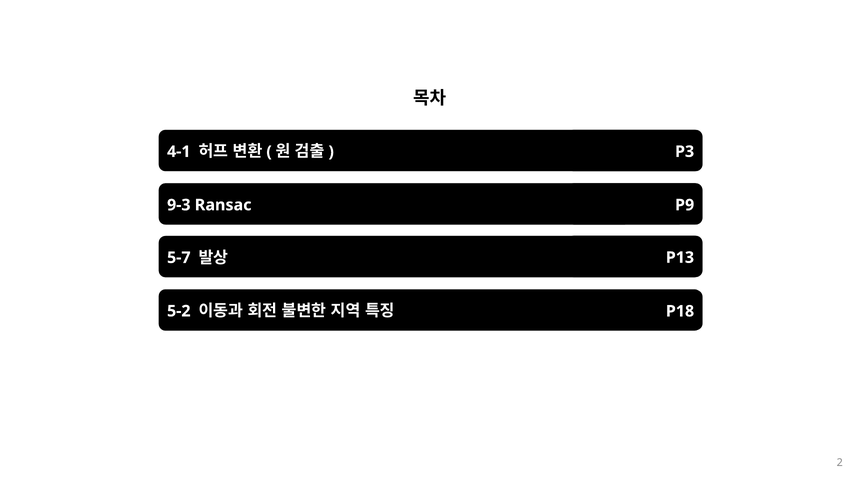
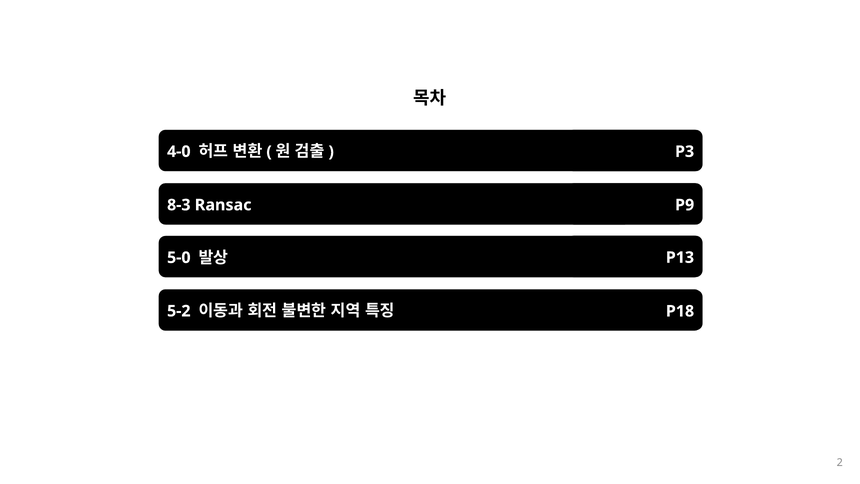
4-1: 4-1 -> 4-0 (179, 152)
9-3: 9-3 -> 8-3 (179, 205)
5-7: 5-7 -> 5-0 (179, 258)
